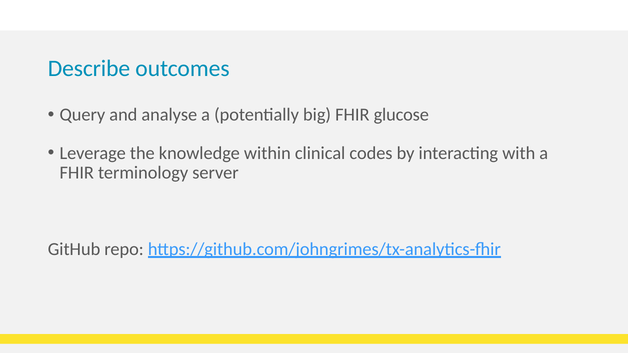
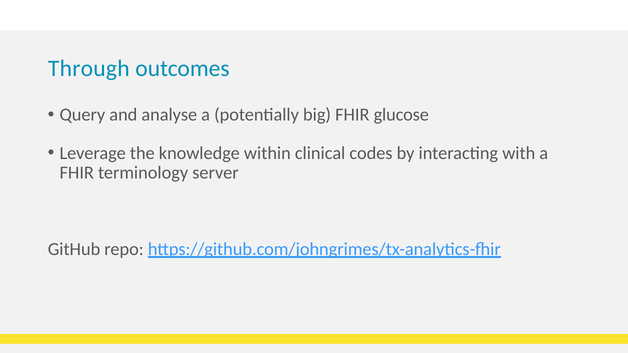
Describe: Describe -> Through (89, 69)
